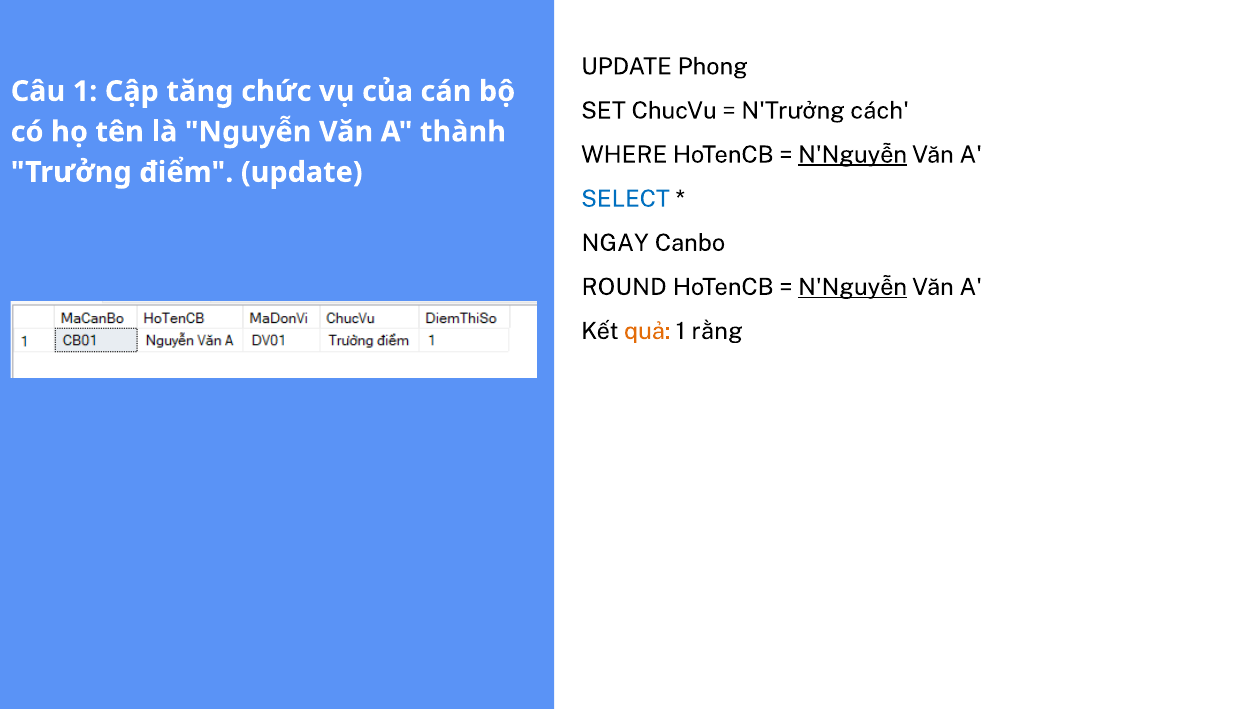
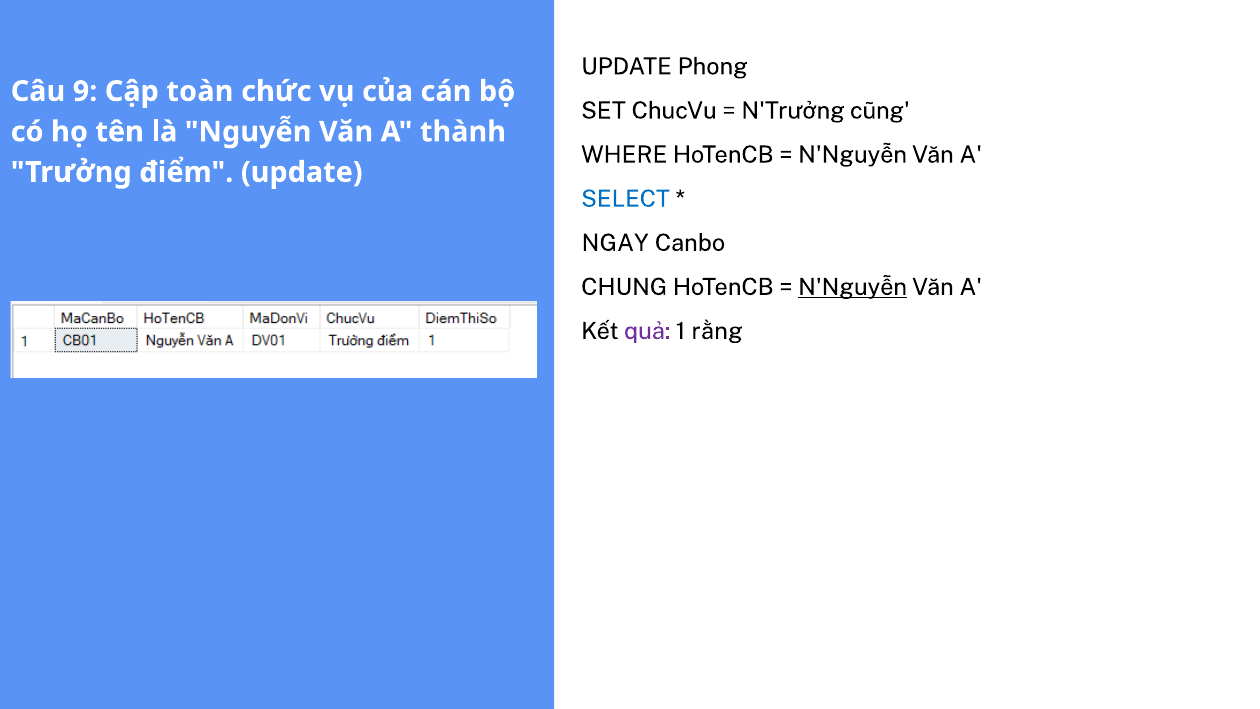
Câu 1: 1 -> 9 (85, 91)
tăng: tăng -> toàn (200, 91)
cách: cách -> cũng (880, 111)
N'Nguyễn underline: present -> none (853, 155)
ROUND: ROUND -> CHUNG (624, 287)
quả colour: orange -> purple (647, 331)
